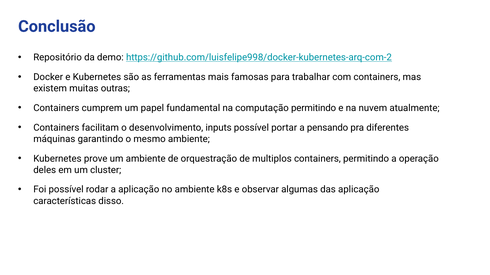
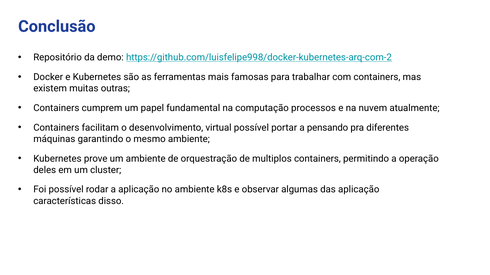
computação permitindo: permitindo -> processos (314, 108)
inputs: inputs -> virtual (219, 128)
